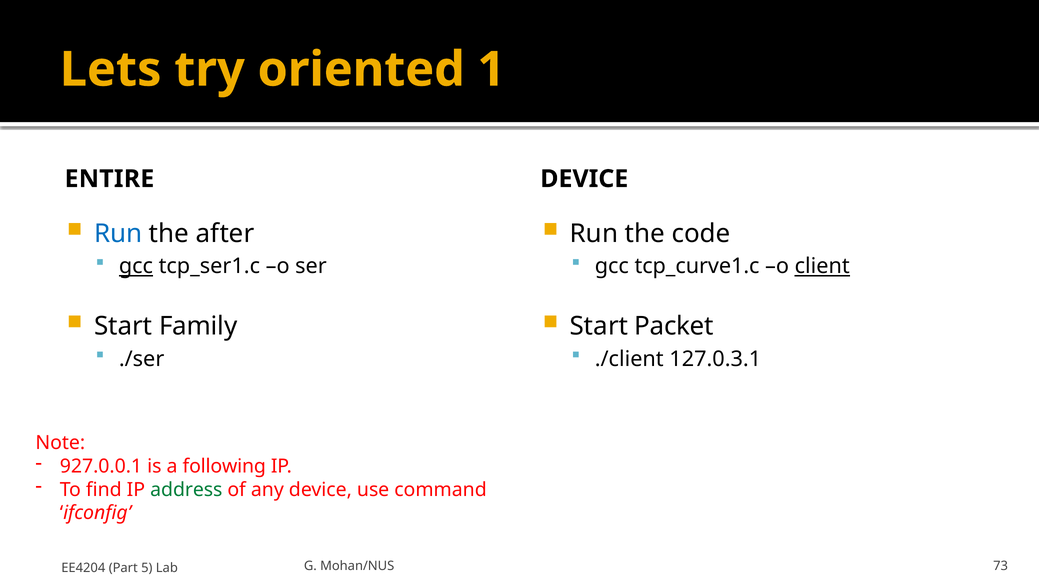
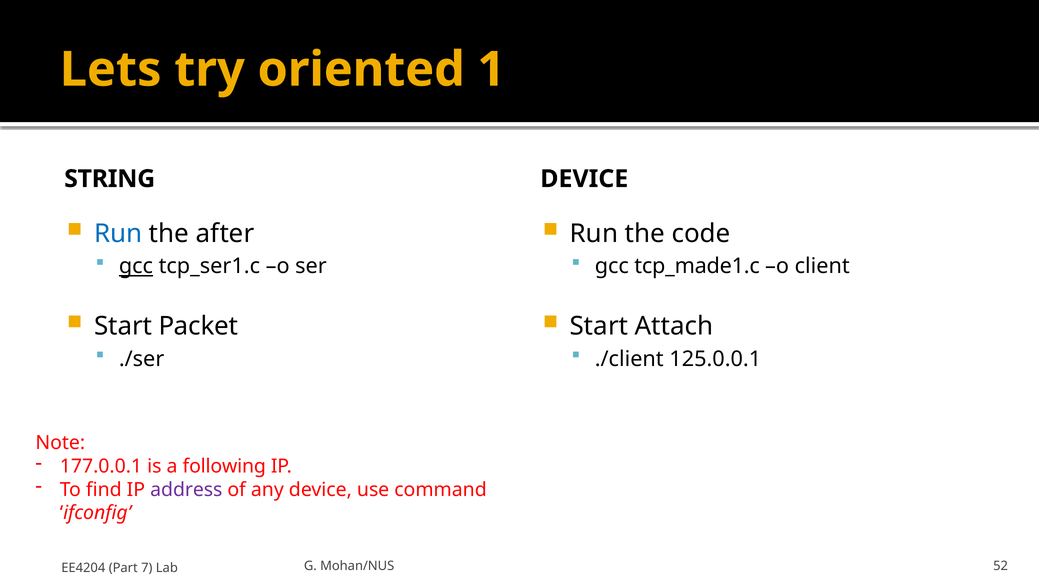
ENTIRE: ENTIRE -> STRING (110, 179)
tcp_curve1.c: tcp_curve1.c -> tcp_made1.c (697, 267)
client underline: present -> none (822, 267)
Family: Family -> Packet (198, 327)
Packet: Packet -> Attach (674, 327)
127.0.3.1: 127.0.3.1 -> 125.0.0.1 (715, 359)
927.0.0.1: 927.0.0.1 -> 177.0.0.1 (101, 467)
address colour: green -> purple (186, 490)
73: 73 -> 52 (1001, 566)
5: 5 -> 7 (147, 568)
